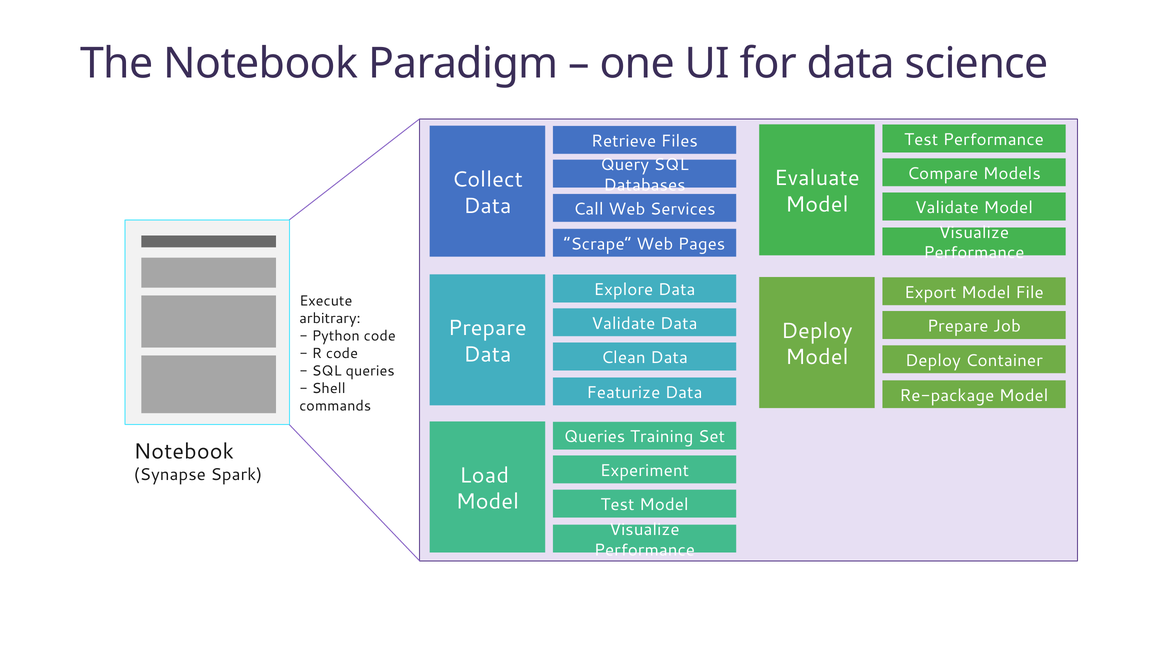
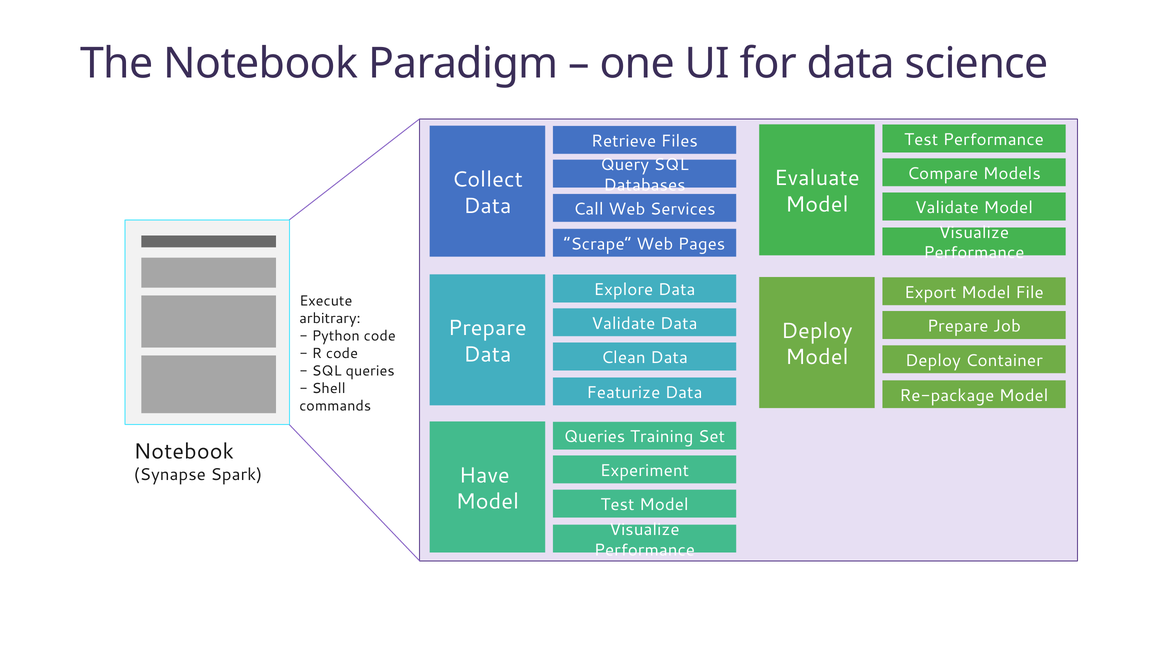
Load: Load -> Have (484, 475)
